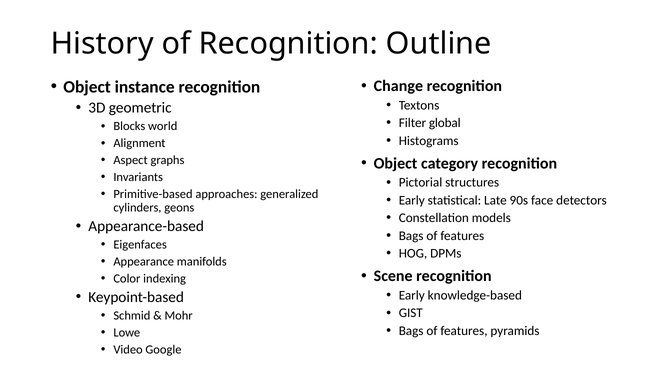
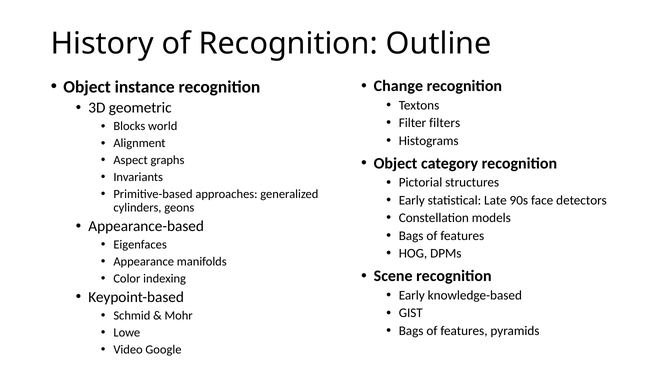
global: global -> filters (445, 123)
